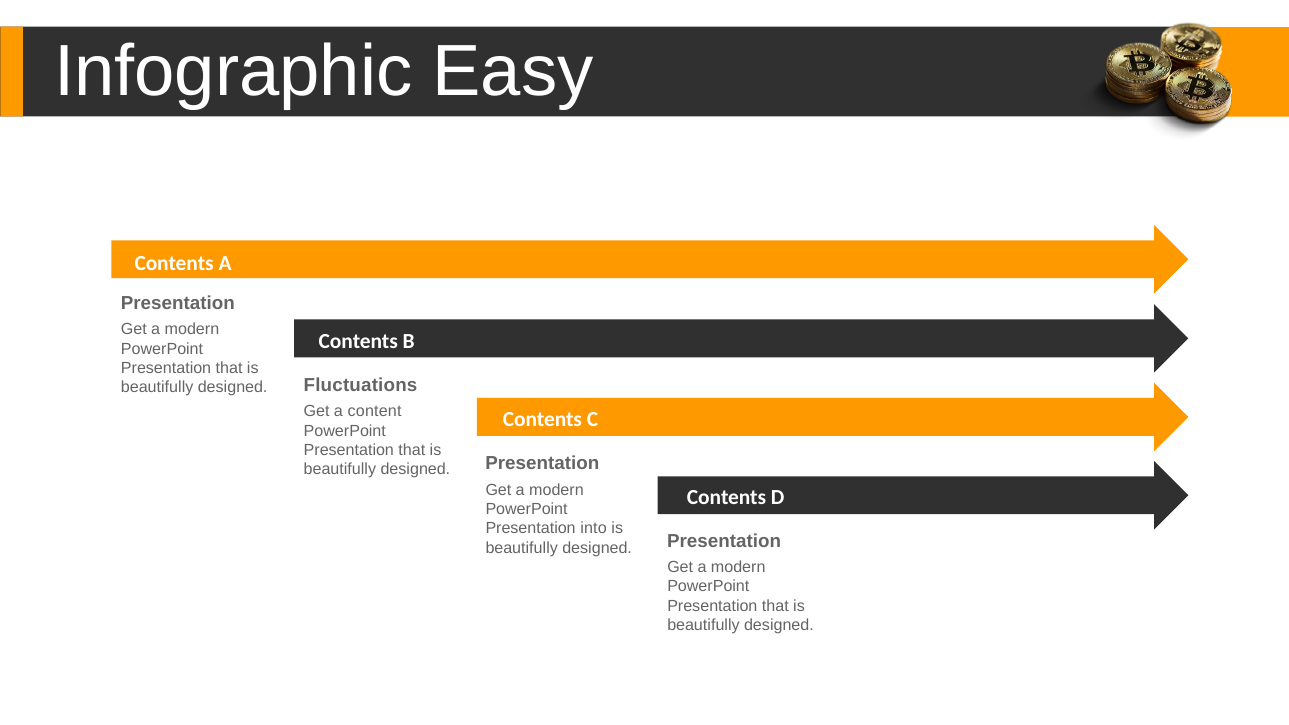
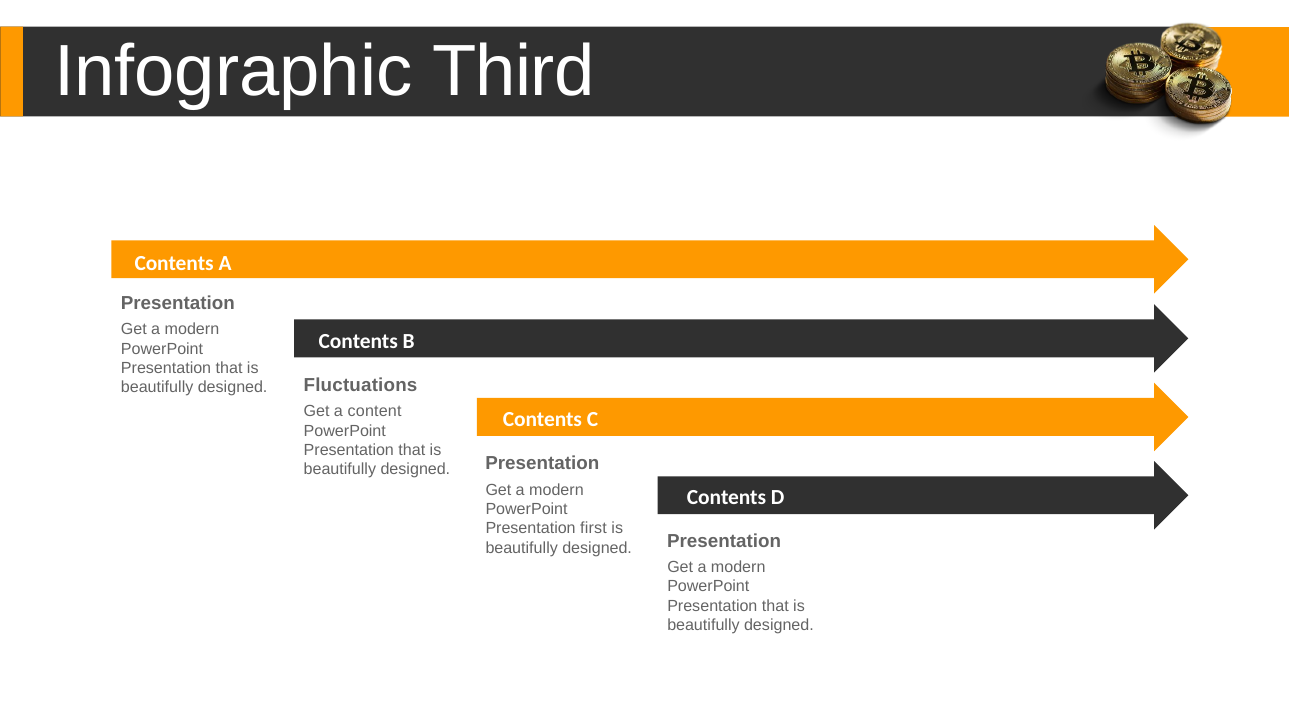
Easy: Easy -> Third (513, 71)
into: into -> first (594, 529)
